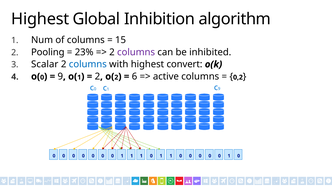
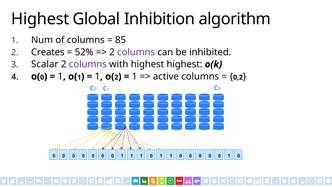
15: 15 -> 85 (121, 40)
Pooling: Pooling -> Creates (48, 52)
23%: 23% -> 52% (84, 52)
columns colour: blue -> purple (88, 64)
highest convert: convert -> highest (184, 64)
9: 9 -> 1 (60, 76)
2: 2 -> 1 (97, 76)
6: 6 -> 1 (135, 76)
